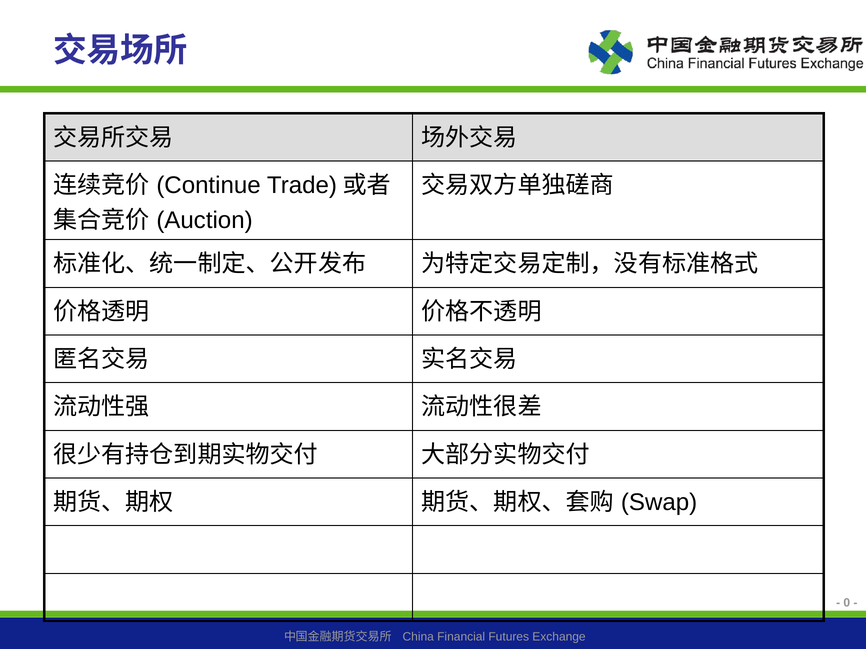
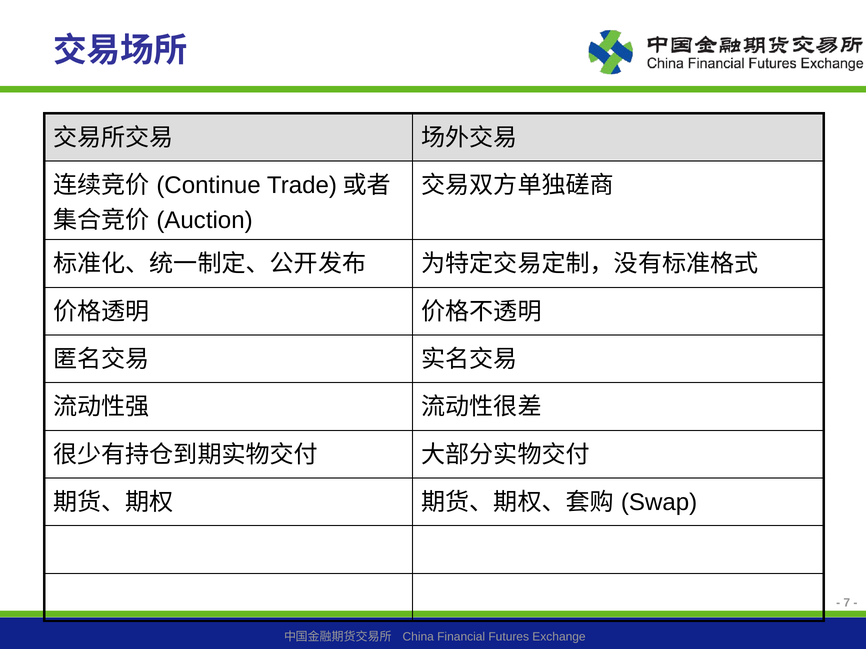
0: 0 -> 7 (847, 603)
